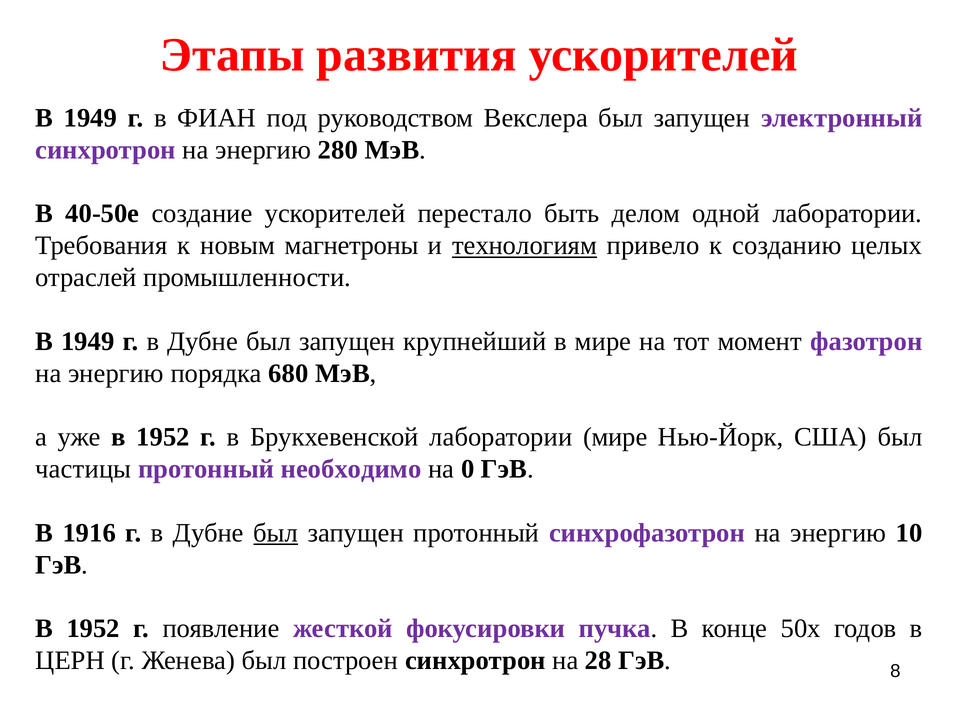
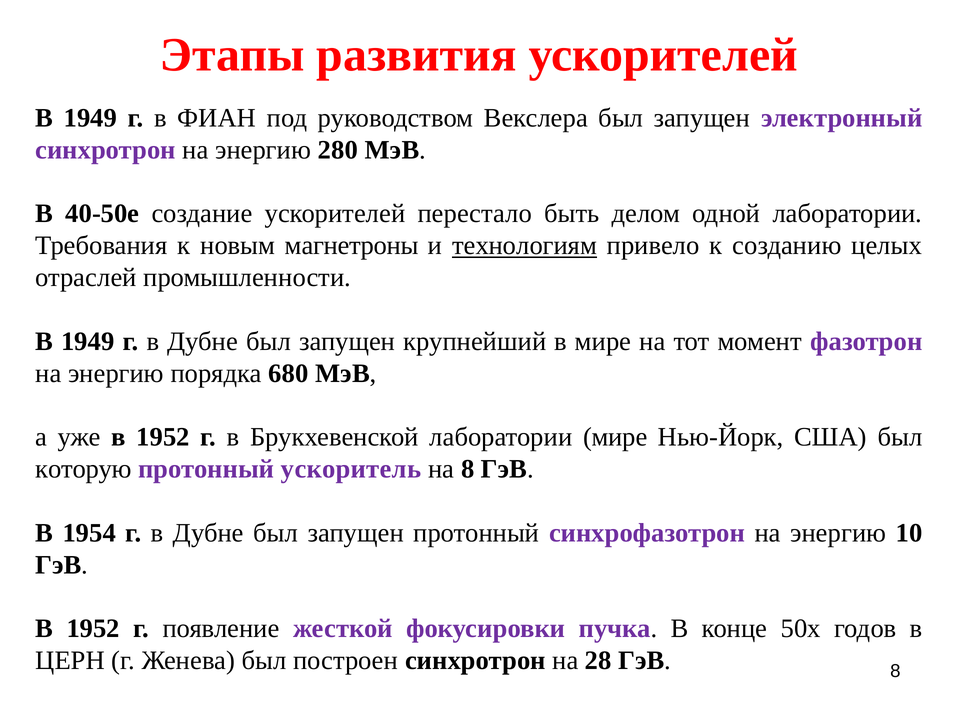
частицы: частицы -> которую (84, 469)
необходимо: необходимо -> ускоритель (351, 469)
на 0: 0 -> 8 (468, 469)
1916: 1916 -> 1954 (89, 533)
был underline: present -> none (276, 533)
